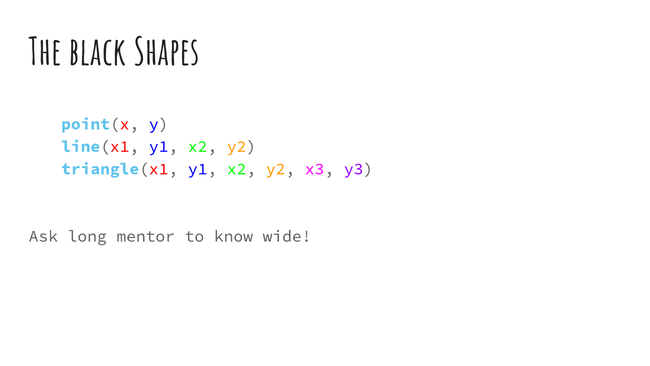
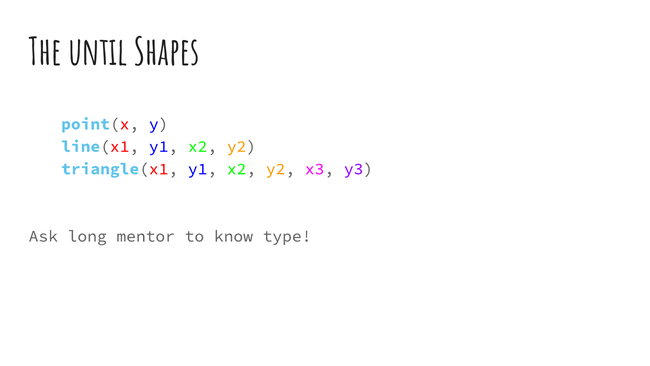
black: black -> until (98, 53)
wide: wide -> type (287, 236)
